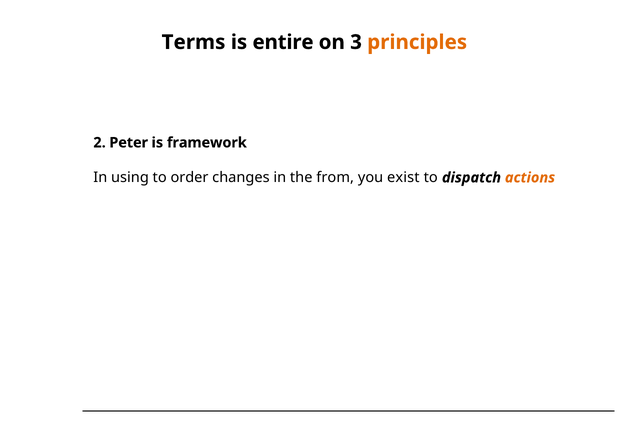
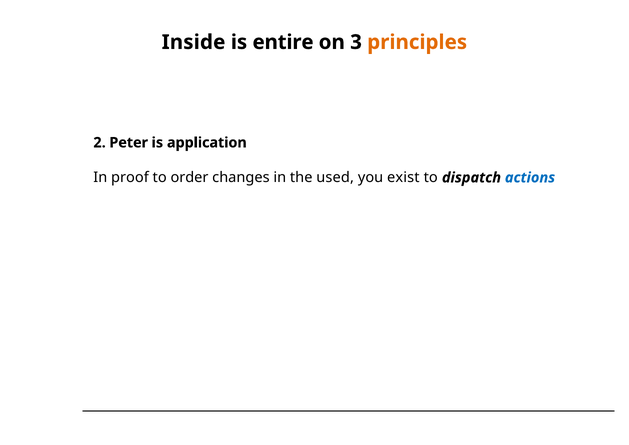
Terms: Terms -> Inside (193, 42)
framework: framework -> application (207, 143)
using: using -> proof (130, 178)
from: from -> used (335, 178)
actions colour: orange -> blue (530, 178)
